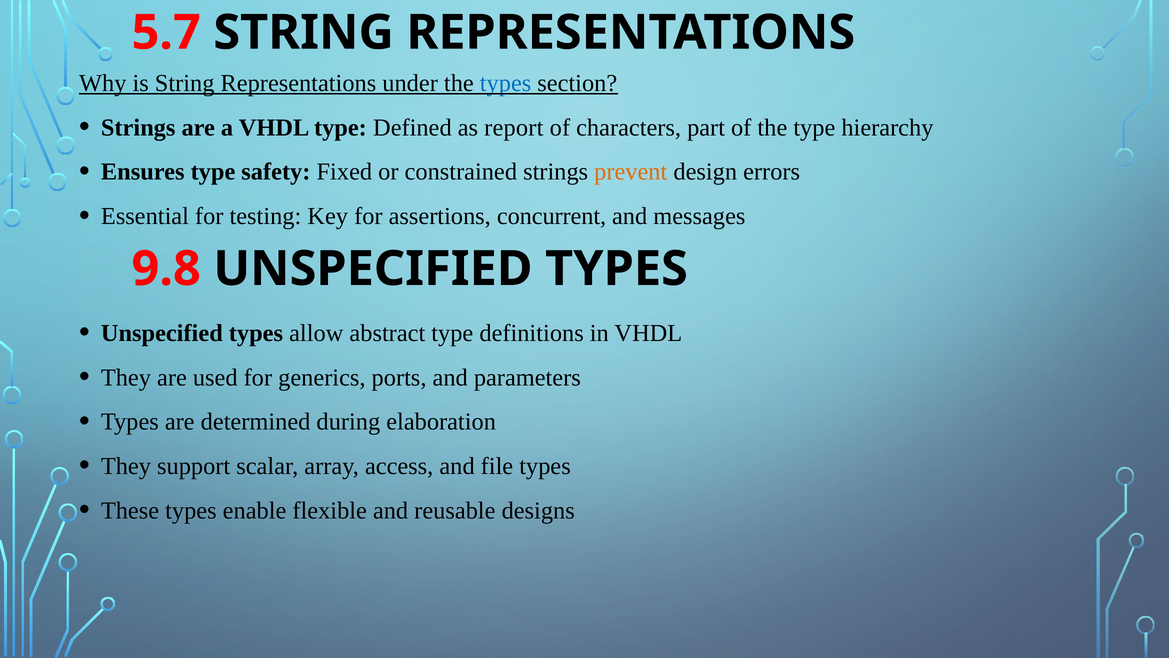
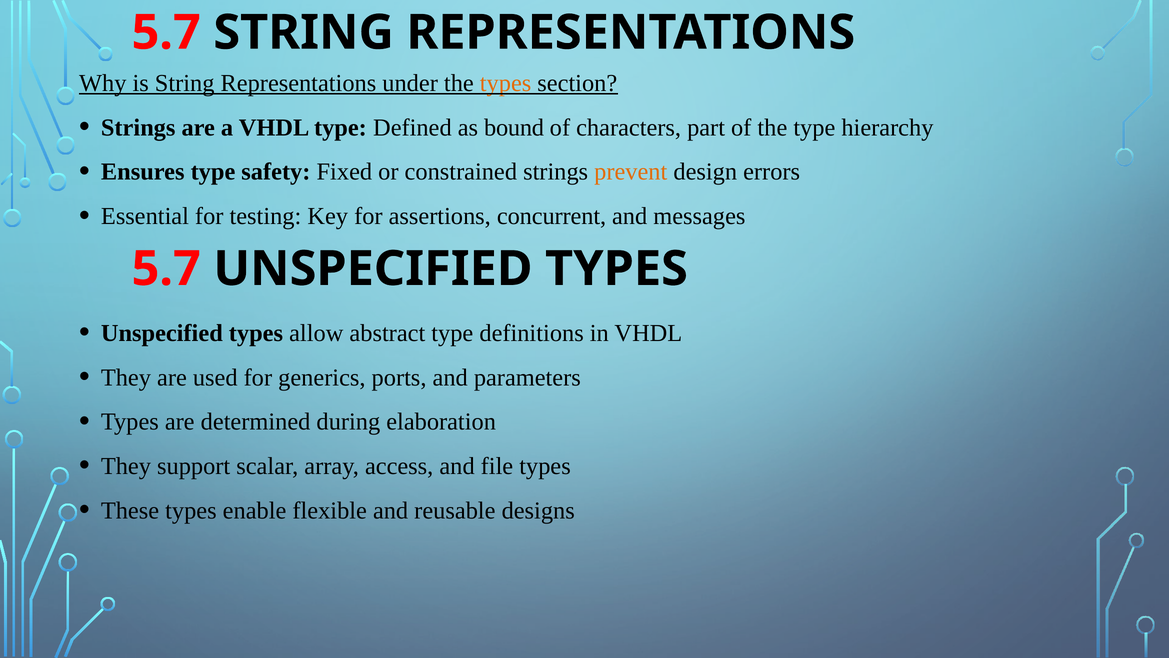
types colour: blue -> orange (506, 83)
report: report -> bound (514, 127)
9.8: 9.8 -> 5.7 (166, 269)
